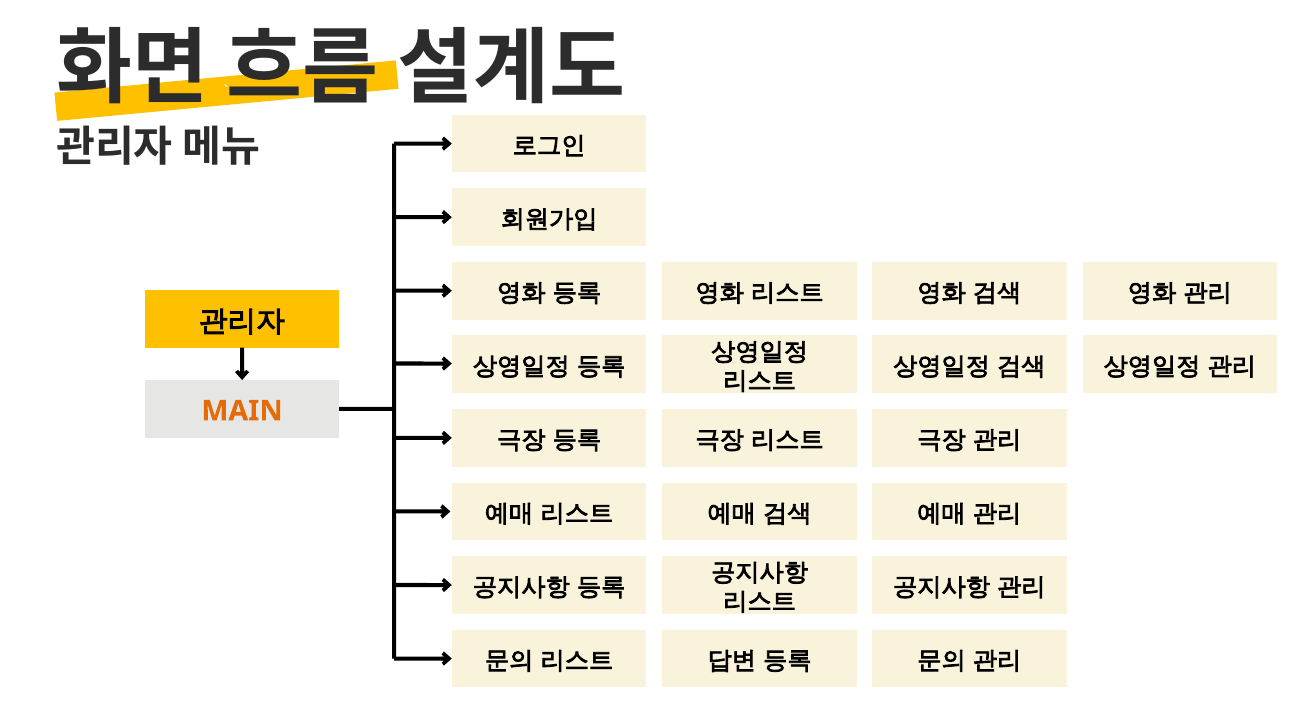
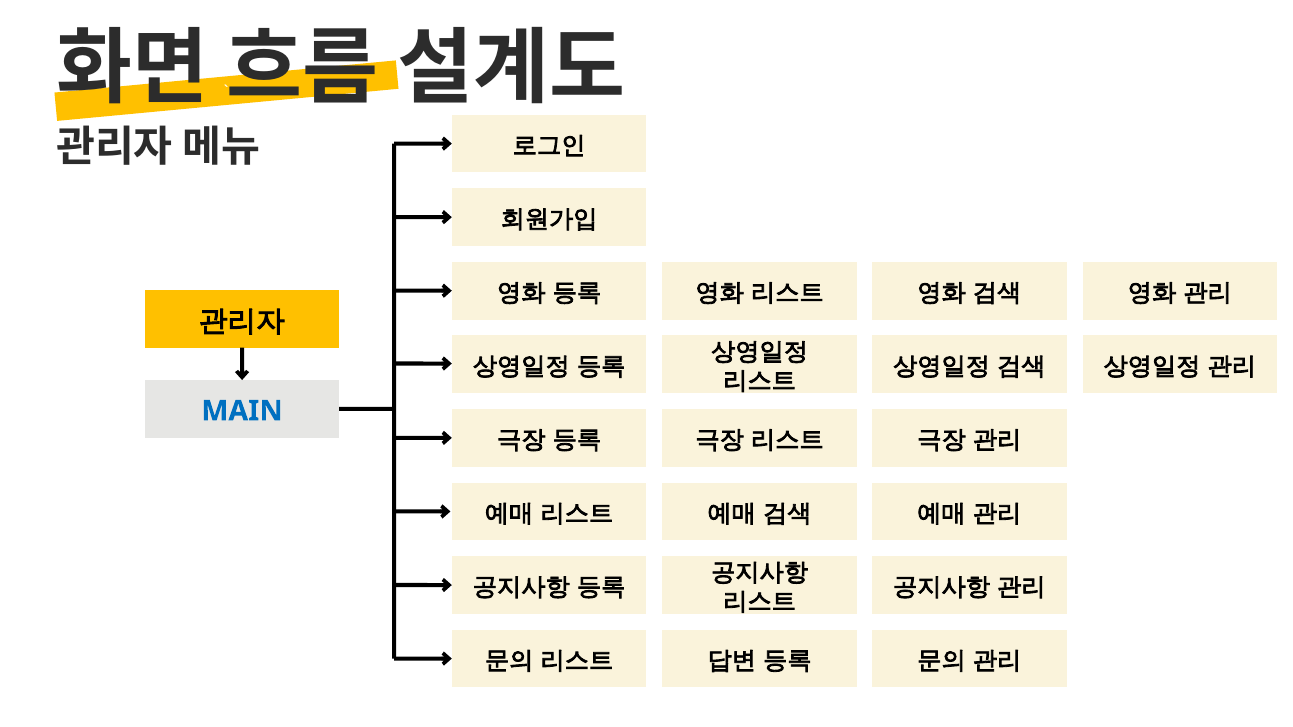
MAIN colour: orange -> blue (242, 411)
